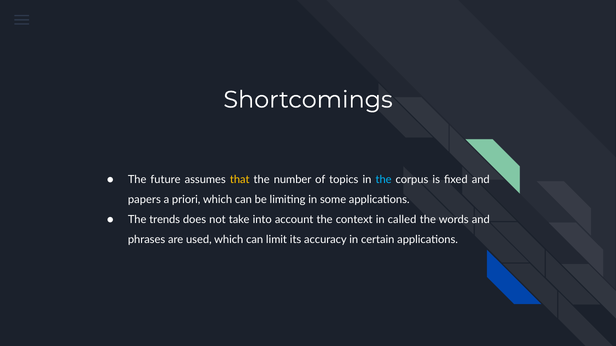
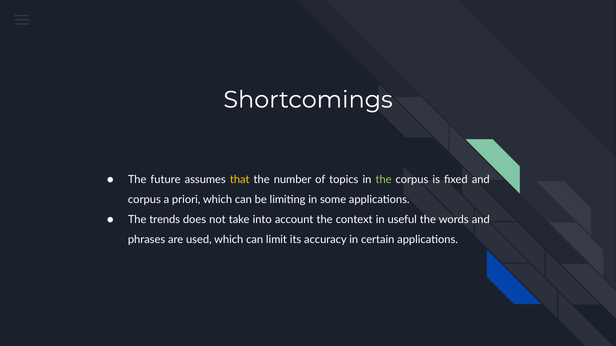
the colour: light blue -> light green (384, 180)
papers: papers -> corpus (144, 200)
called: called -> useful (402, 220)
